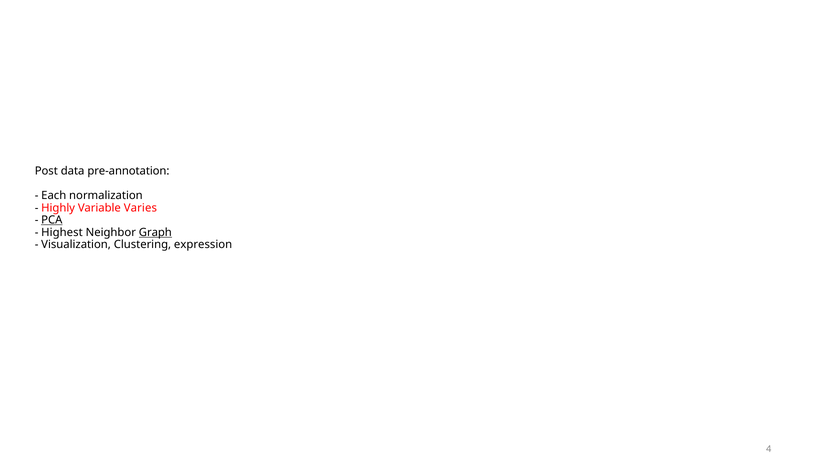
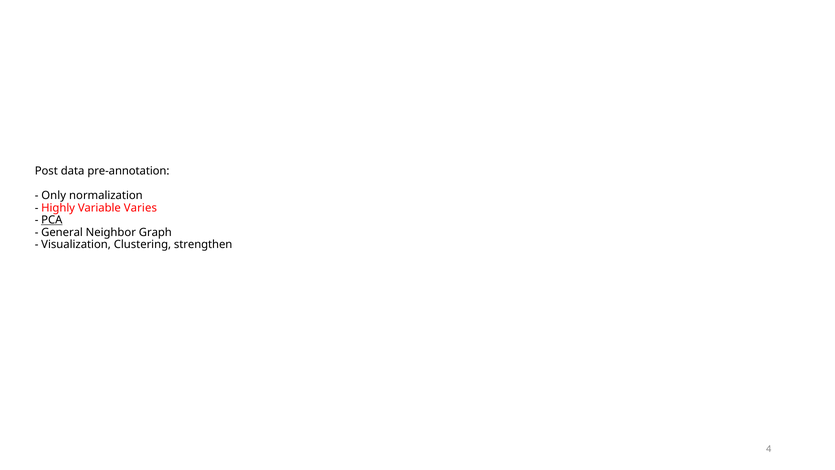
Each: Each -> Only (54, 195)
Highest: Highest -> General (62, 232)
Graph underline: present -> none (155, 232)
expression: expression -> strengthen (203, 244)
